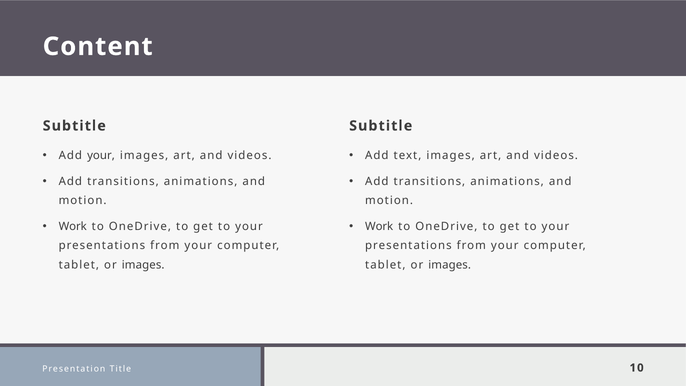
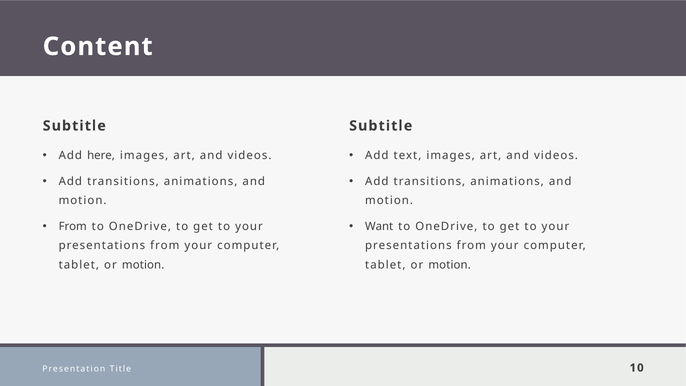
Add your: your -> here (101, 156)
Work: Work -> From (73, 226)
Work: Work -> Want (379, 226)
images: images -> motion (143, 265)
images: images -> motion (450, 265)
